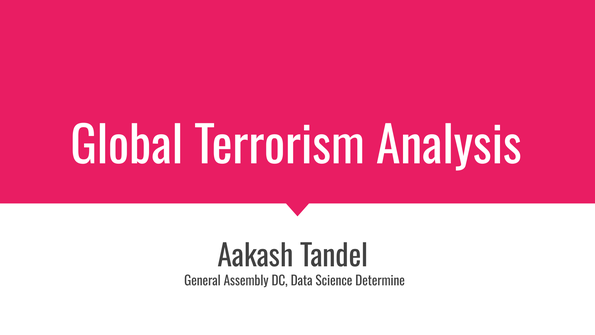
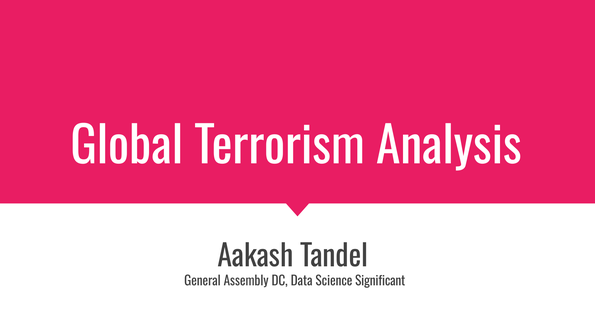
Determine: Determine -> Significant (380, 281)
